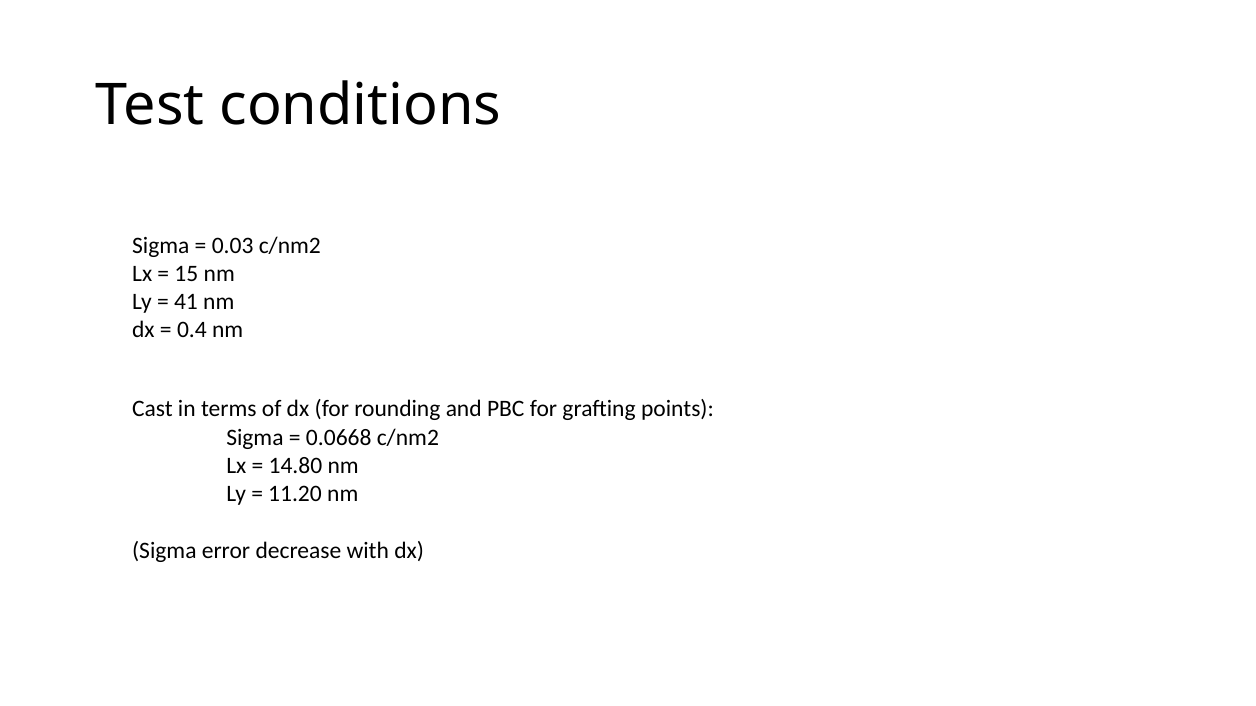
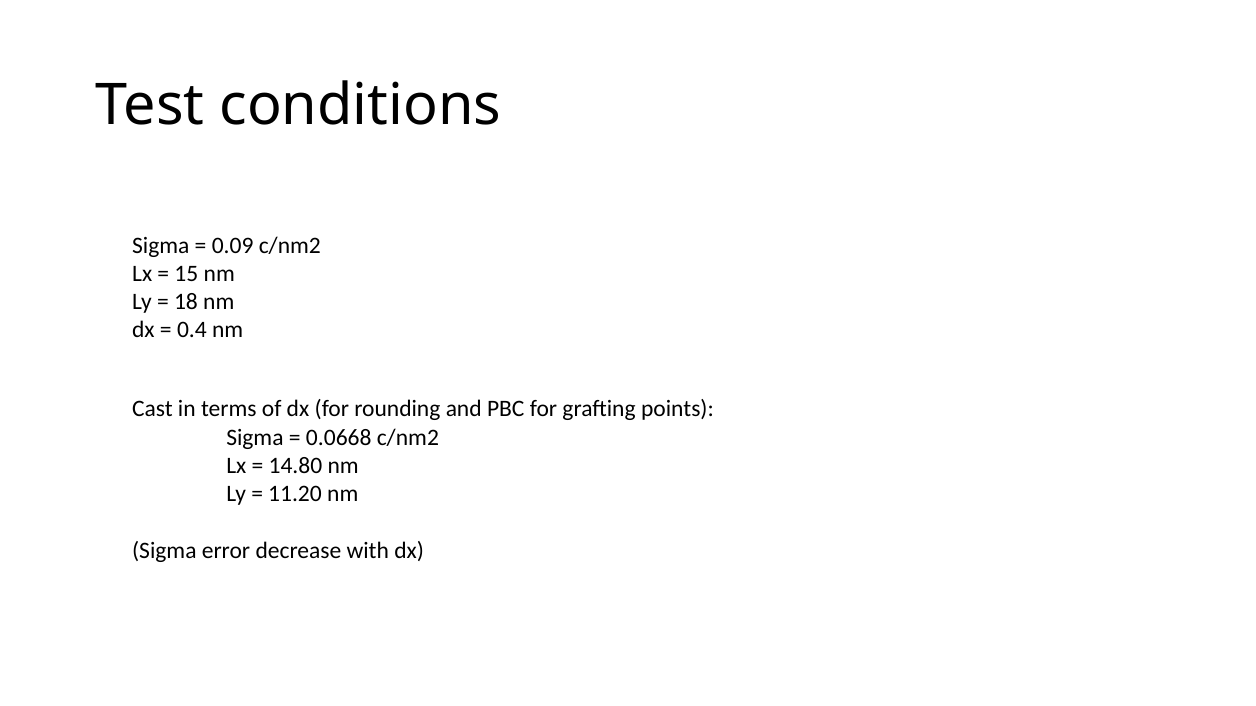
0.03: 0.03 -> 0.09 (233, 246)
41: 41 -> 18 (186, 302)
